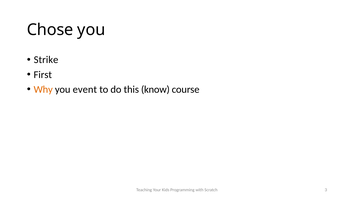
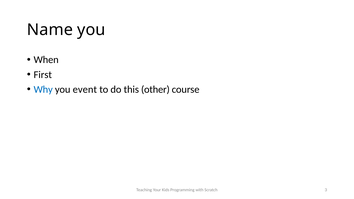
Chose: Chose -> Name (50, 30)
Strike: Strike -> When (46, 60)
Why colour: orange -> blue (43, 90)
know: know -> other (155, 90)
